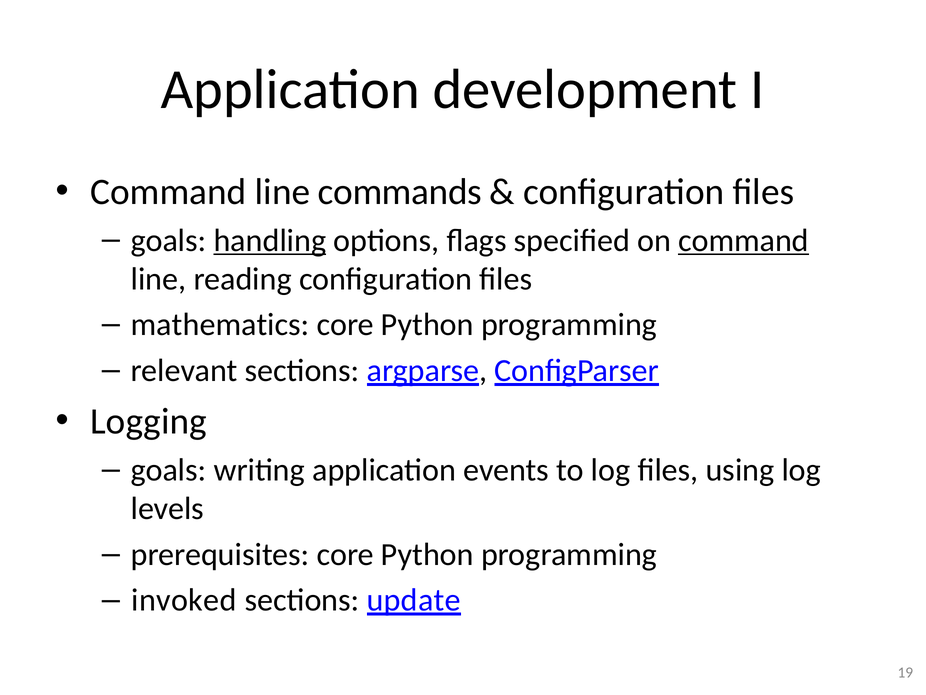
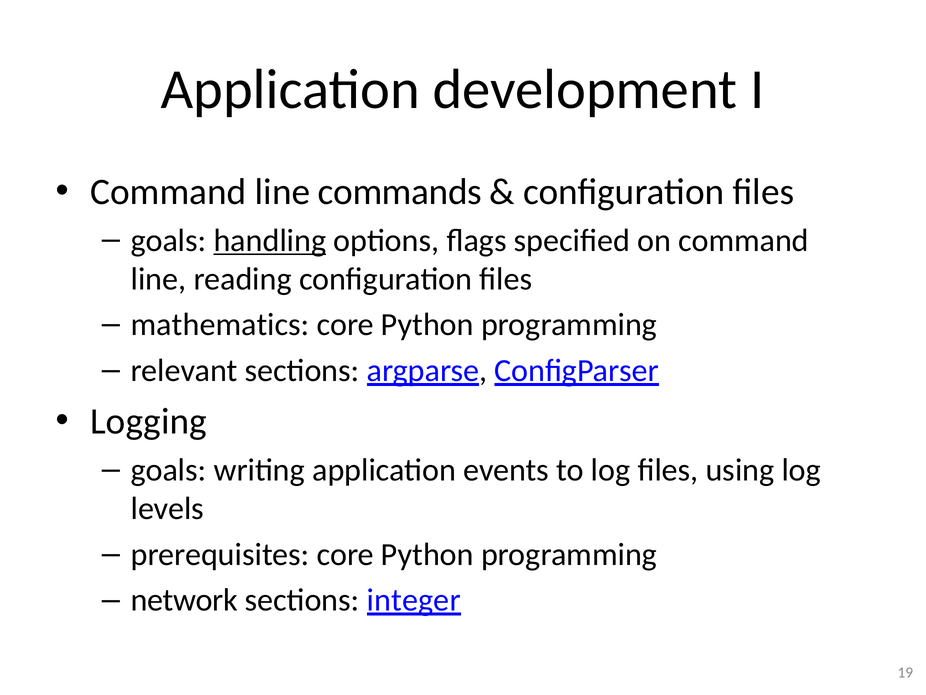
command underline: present -> none (744, 240)
invoked: invoked -> network (184, 600)
update: update -> integer (414, 600)
